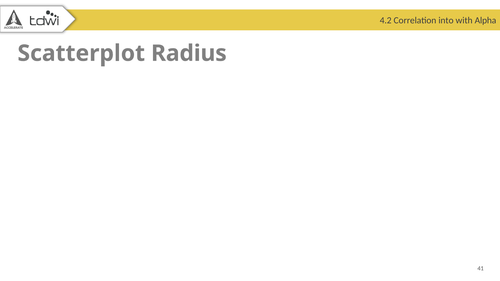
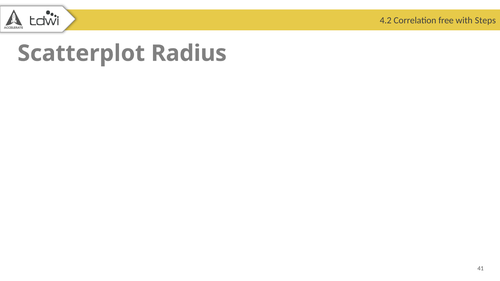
into: into -> free (446, 20)
Alpha: Alpha -> Steps (485, 20)
